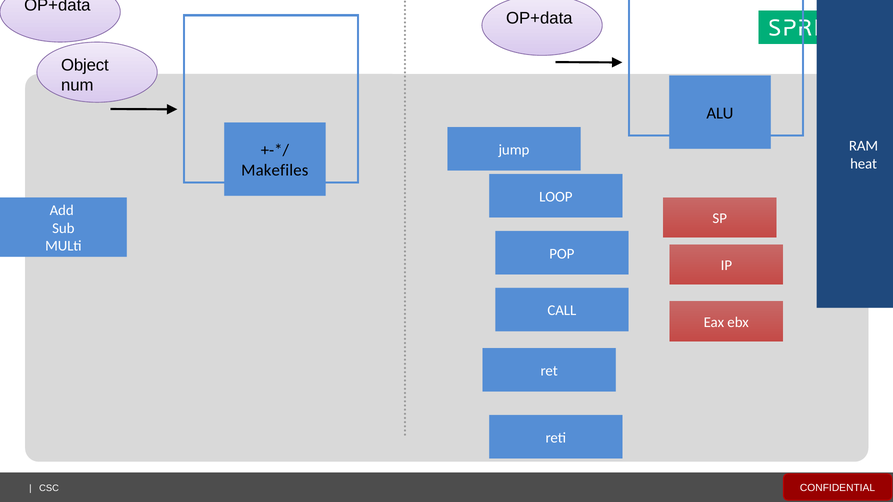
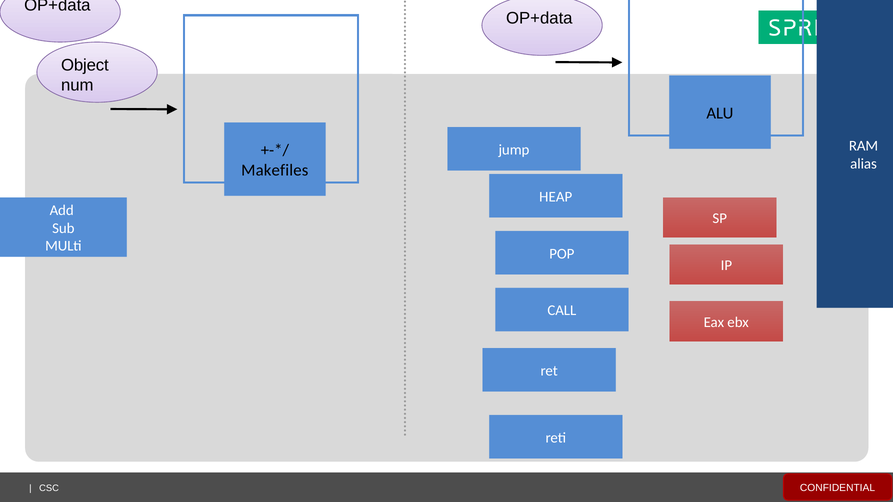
heat: heat -> alias (864, 164)
LOOP: LOOP -> HEAP (556, 197)
